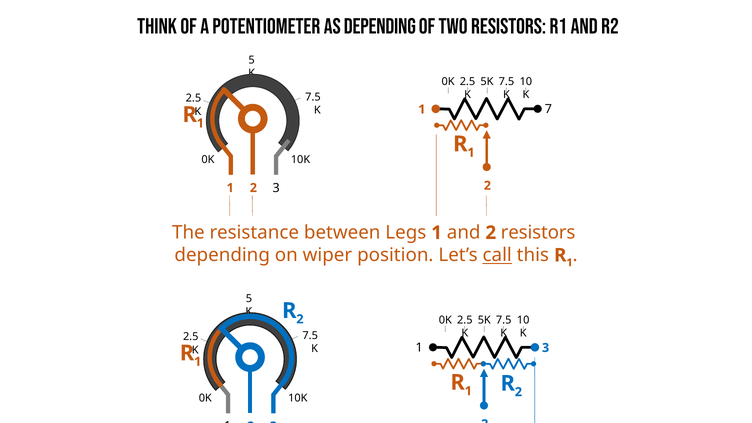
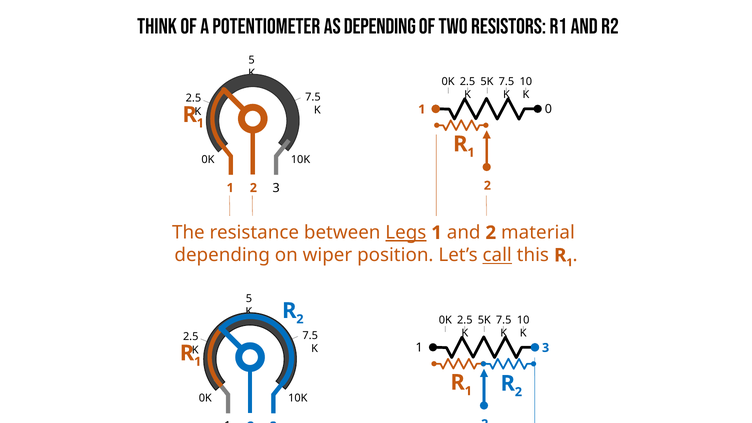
7: 7 -> 0 (548, 109)
Legs underline: none -> present (406, 233)
2 resistors: resistors -> material (538, 233)
